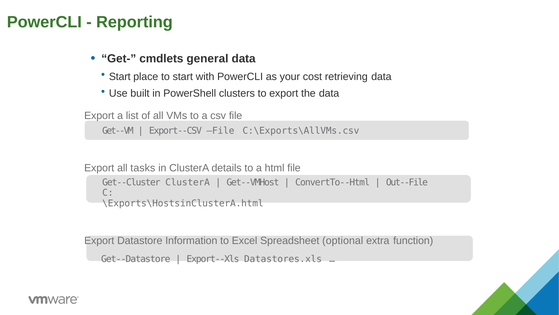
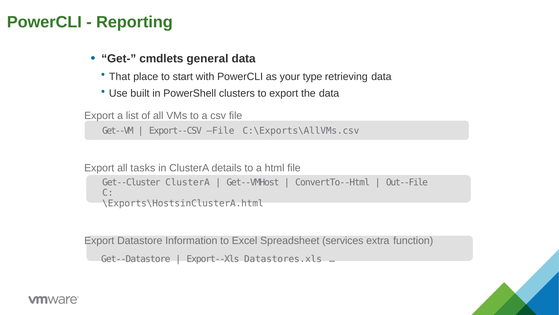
Start: Start -> That (120, 77)
cost: cost -> type (313, 77)
optional: optional -> services (343, 241)
